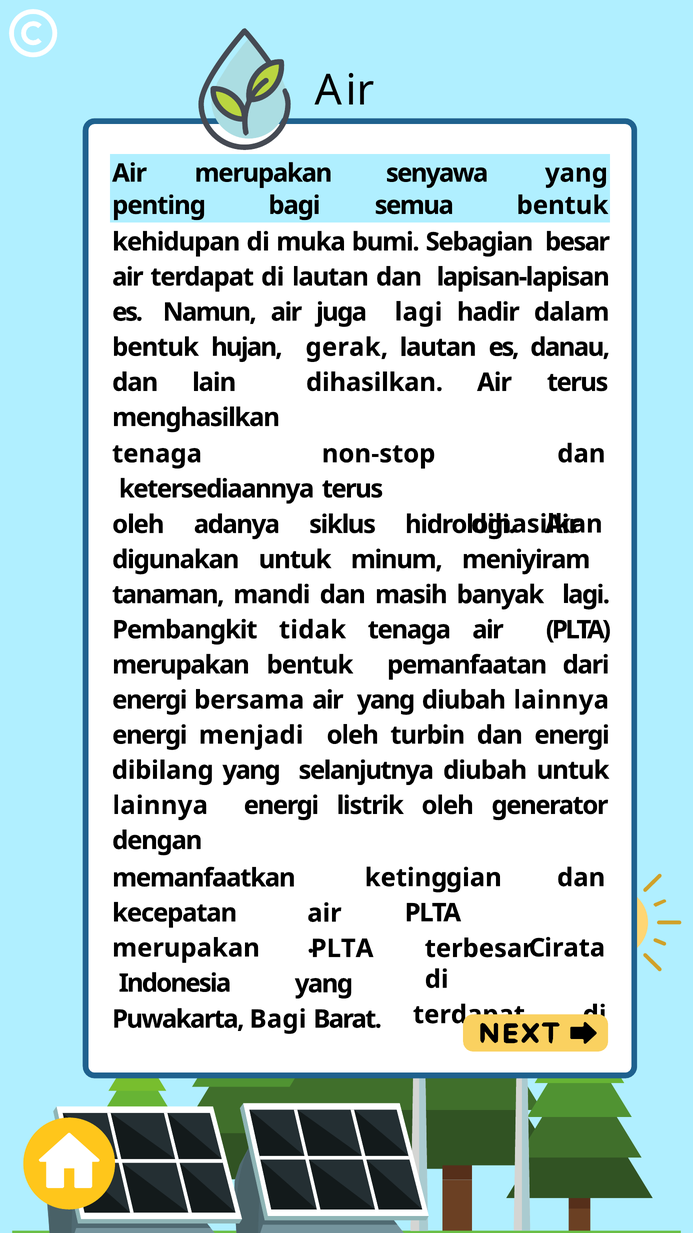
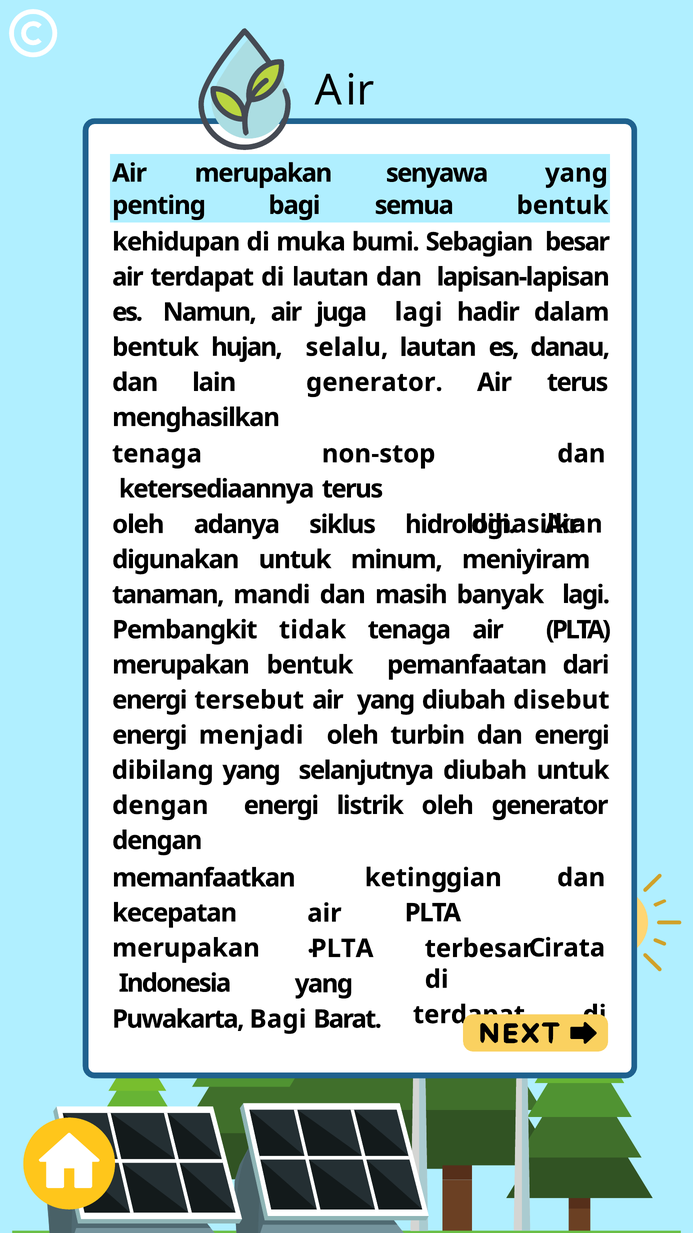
gerak: gerak -> selalu (347, 347)
lain dihasilkan: dihasilkan -> generator (374, 382)
bersama: bersama -> tersebut (249, 700)
diubah lainnya: lainnya -> disebut (561, 700)
lainnya: lainnya -> dengan (160, 805)
